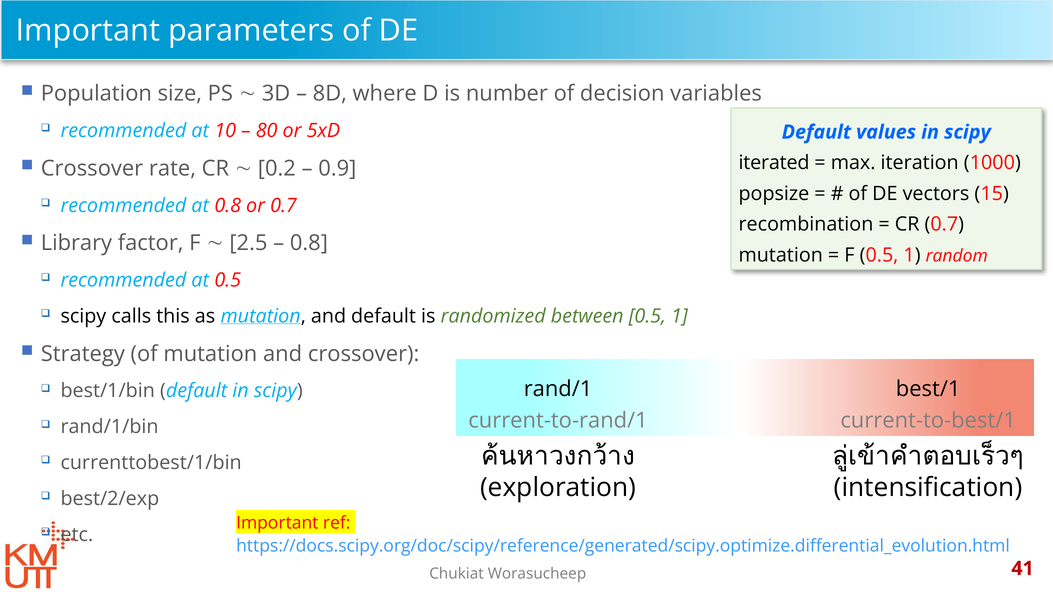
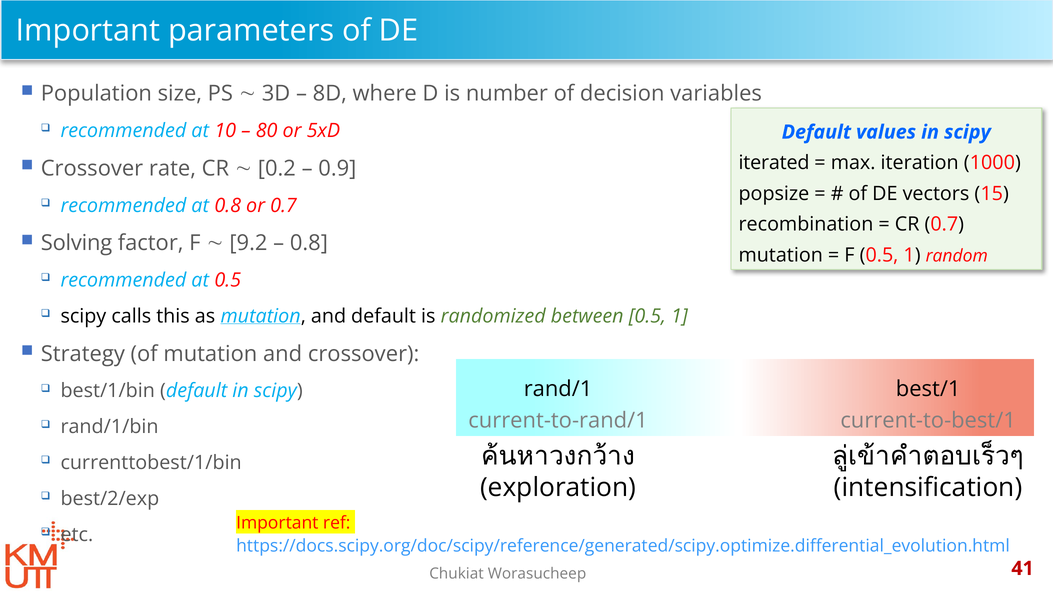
Library: Library -> Solving (76, 243)
2.5: 2.5 -> 9.2 (248, 243)
